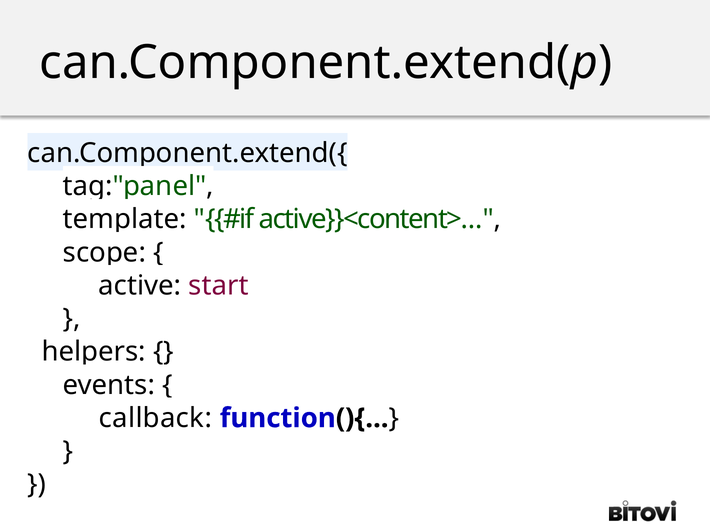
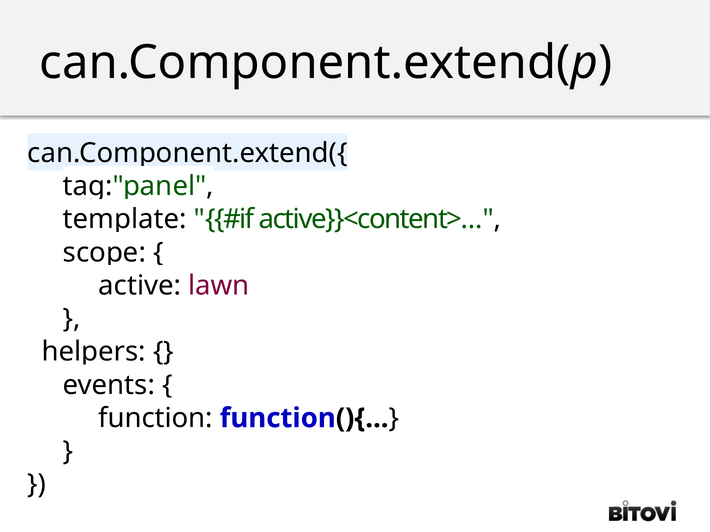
start: start -> lawn (219, 286)
callback: callback -> function (156, 418)
